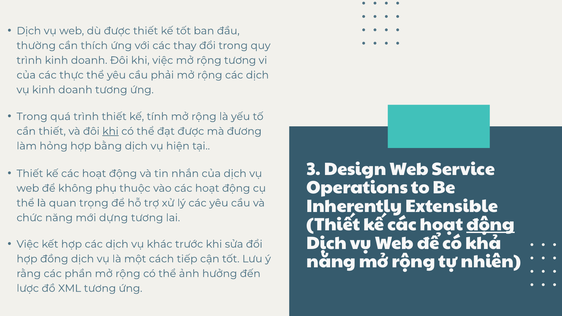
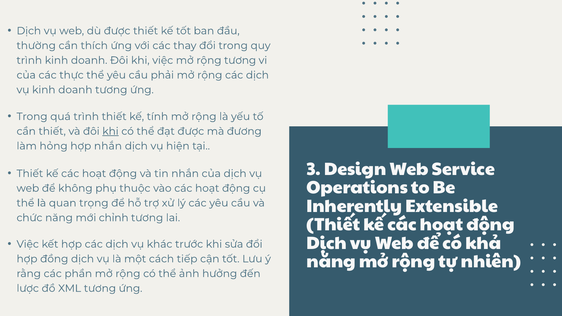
hợp bằng: bằng -> nhắn (108, 146)
dựng: dựng -> chỉnh (114, 218)
động underline: present -> none (490, 225)
